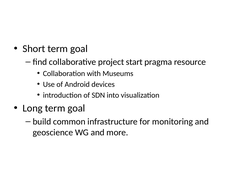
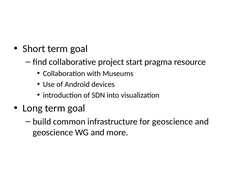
for monitoring: monitoring -> geoscience (173, 122)
